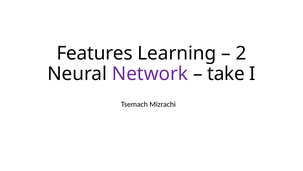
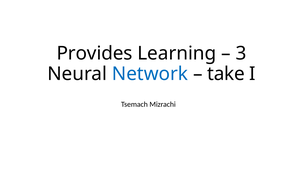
Features: Features -> Provides (95, 53)
2: 2 -> 3 (241, 53)
Network colour: purple -> blue (150, 74)
